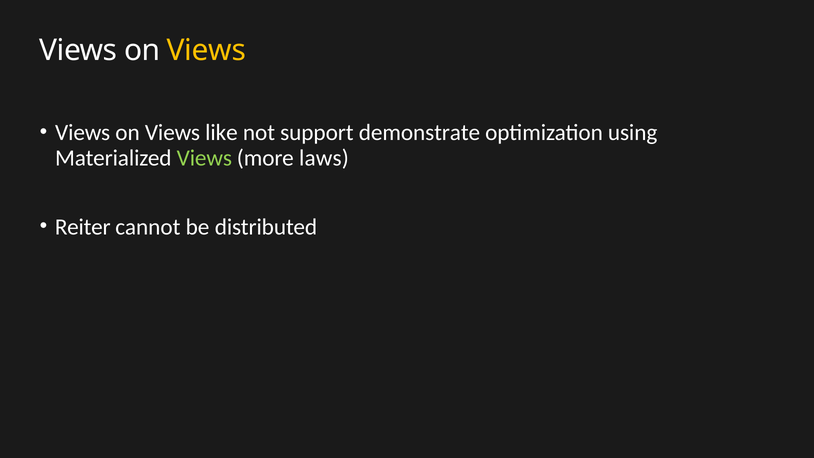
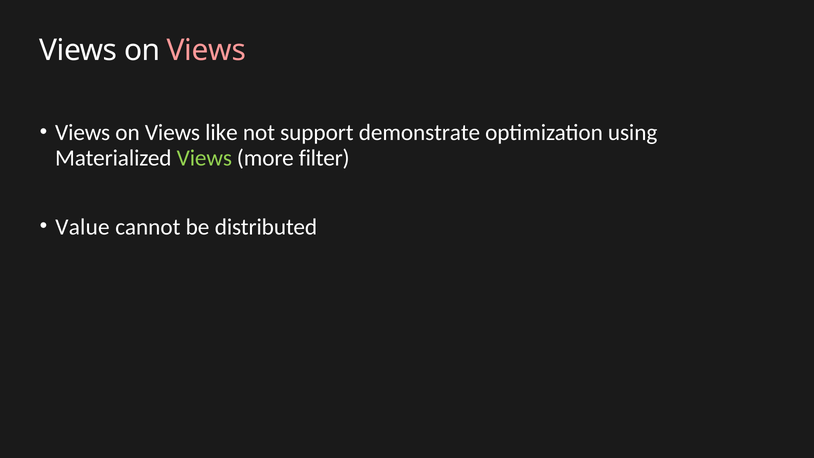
Views colour: yellow -> pink (206, 51)
laws: laws -> filter (324, 158)
Reiter: Reiter -> Value (83, 227)
